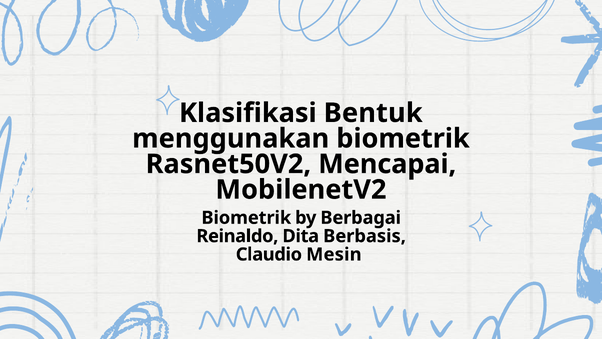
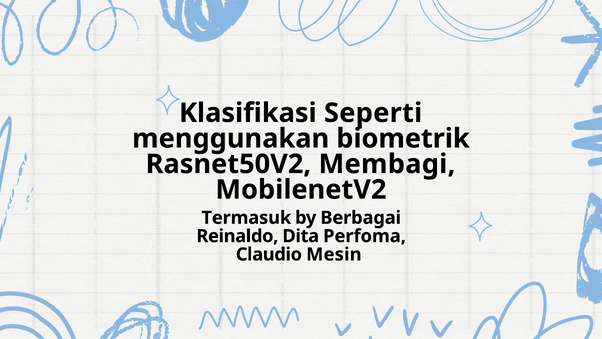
Bentuk: Bentuk -> Seperti (373, 113)
Mencapai: Mencapai -> Membagi (387, 164)
Biometrik: Biometrik -> Termasuk (246, 218)
Berbasis: Berbasis -> Perfoma (365, 236)
